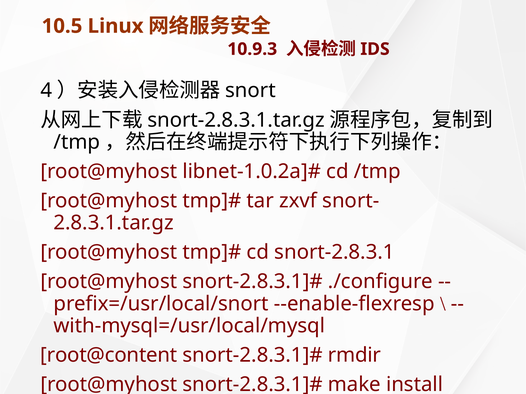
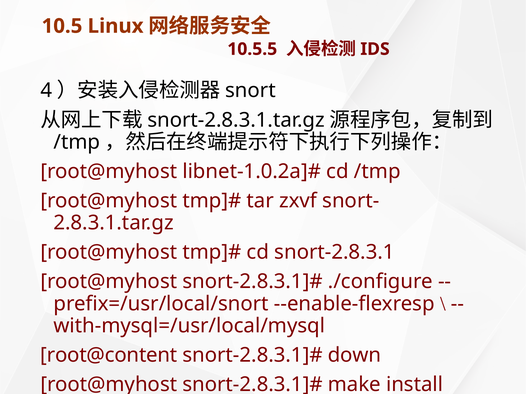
10.9.3: 10.9.3 -> 10.5.5 (252, 49)
rmdir: rmdir -> down (354, 356)
